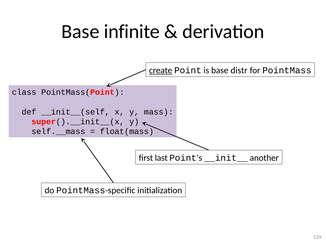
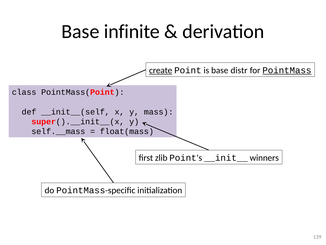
PointMass underline: none -> present (287, 70)
last: last -> zlib (161, 157)
another: another -> winners (264, 157)
